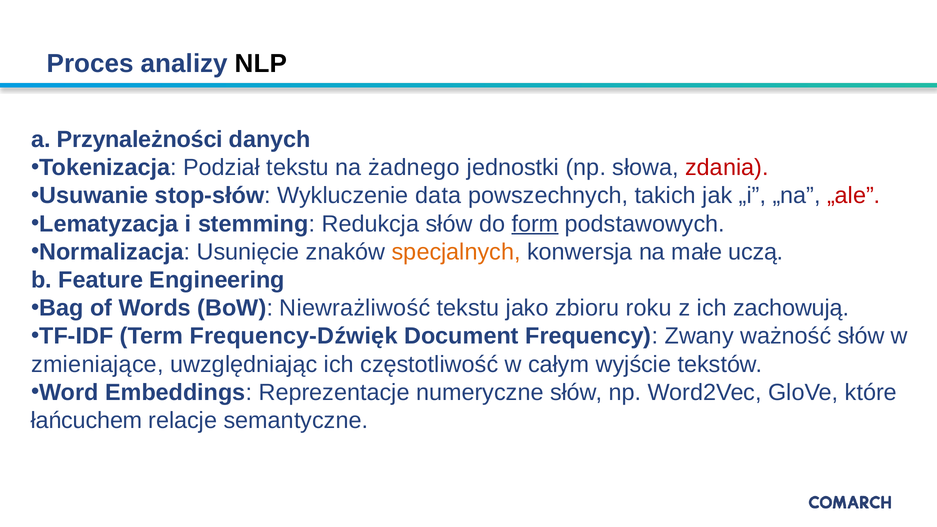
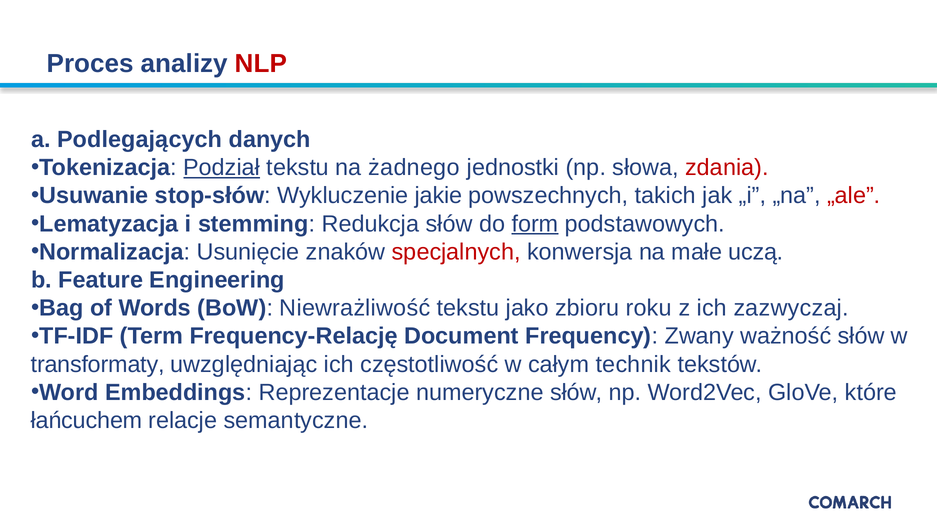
NLP colour: black -> red (261, 64)
Przynależności: Przynależności -> Podlegających (140, 139)
Podział underline: none -> present (222, 168)
data: data -> jakie (438, 196)
specjalnych colour: orange -> red (456, 252)
zachowują: zachowują -> zazwyczaj (791, 308)
Frequency-Dźwięk: Frequency-Dźwięk -> Frequency-Relację (294, 336)
zmieniające: zmieniające -> transformaty (98, 364)
wyjście: wyjście -> technik (633, 364)
